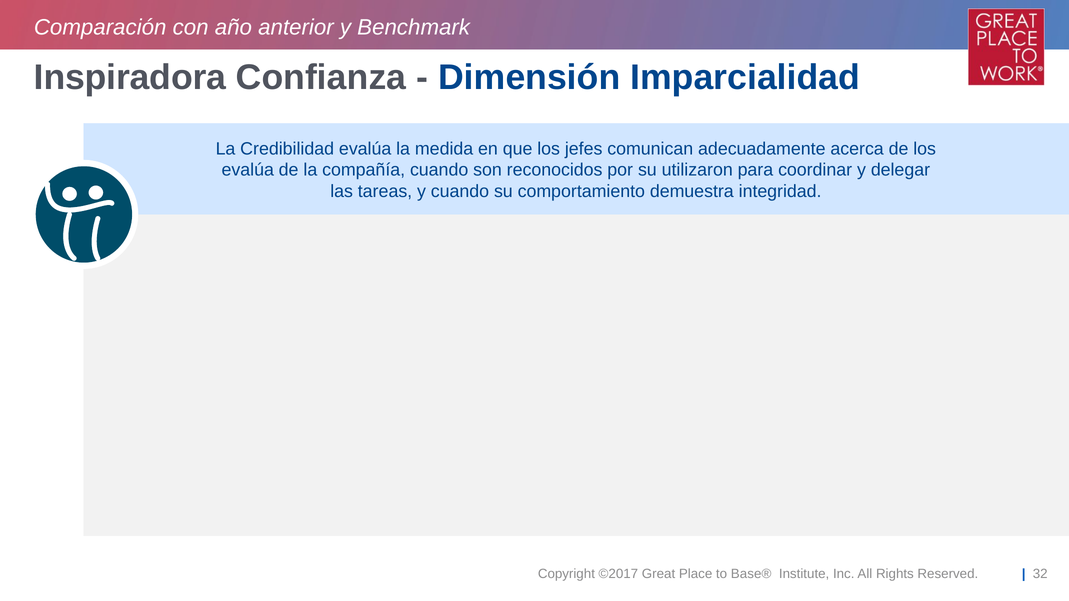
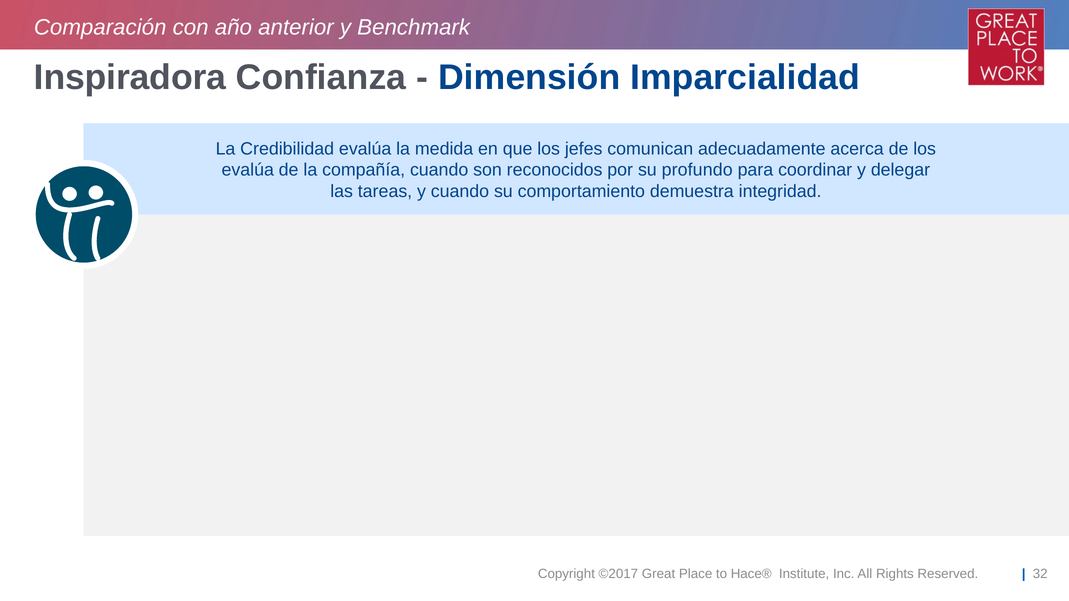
utilizaron: utilizaron -> profundo (697, 170)
Base®: Base® -> Hace® (751, 574)
